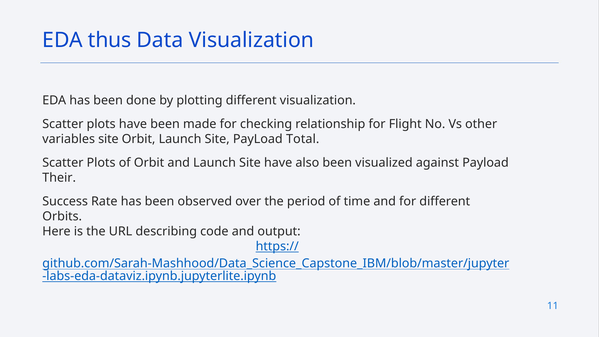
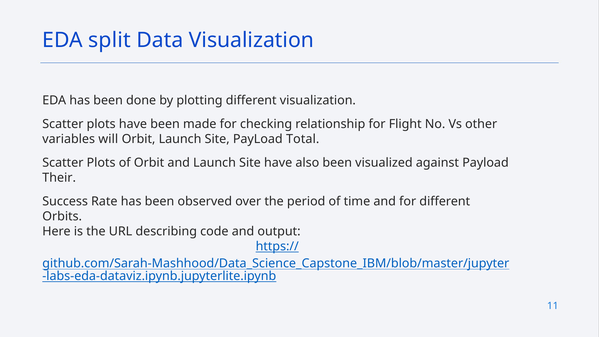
thus: thus -> split (109, 40)
variables site: site -> will (108, 139)
